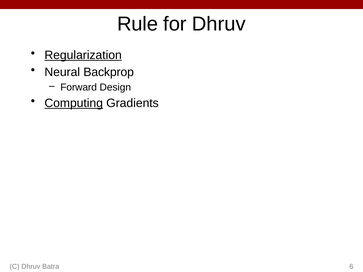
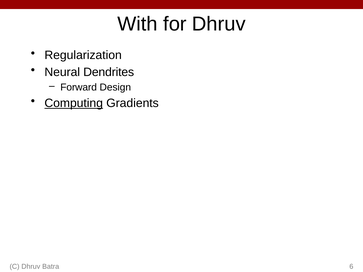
Rule: Rule -> With (137, 24)
Regularization underline: present -> none (83, 55)
Backprop: Backprop -> Dendrites (109, 72)
